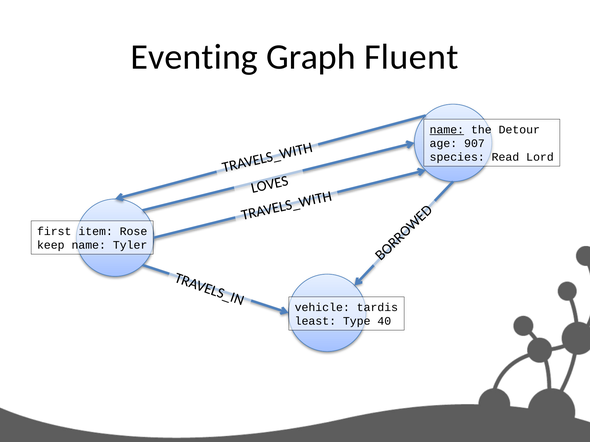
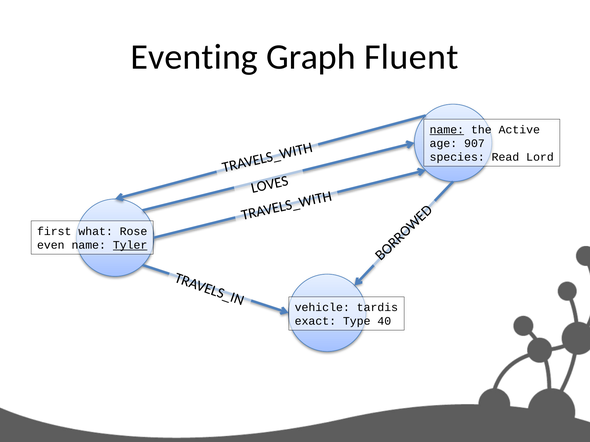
Detour: Detour -> Active (519, 130)
item: item -> what (96, 232)
keep: keep -> even (51, 245)
Tyler underline: none -> present (130, 245)
least: least -> exact (315, 322)
